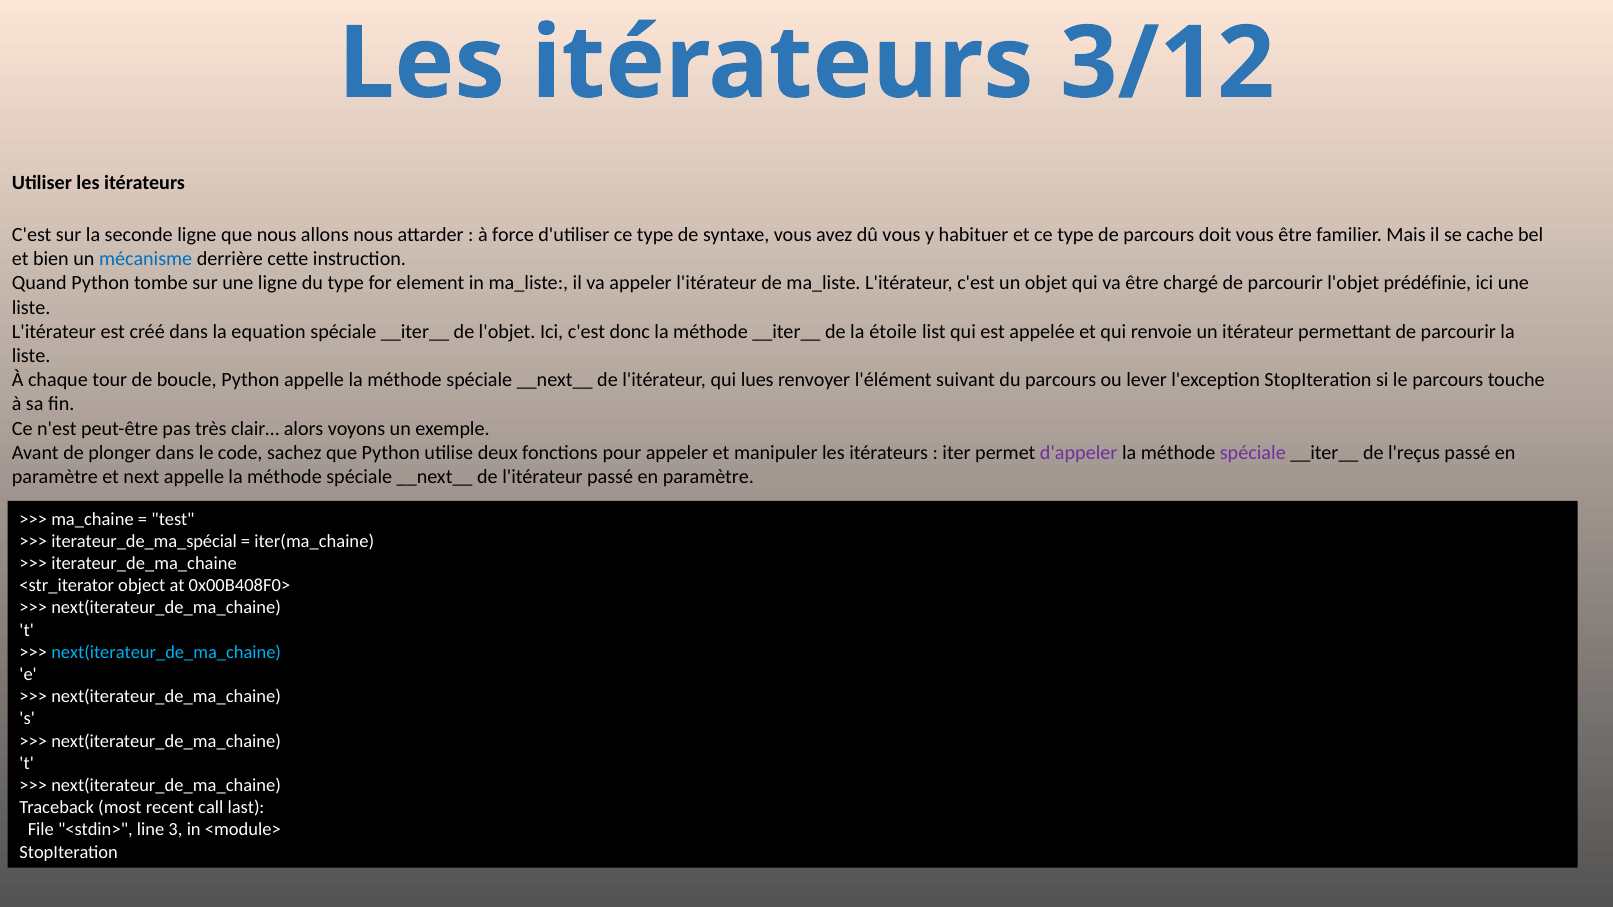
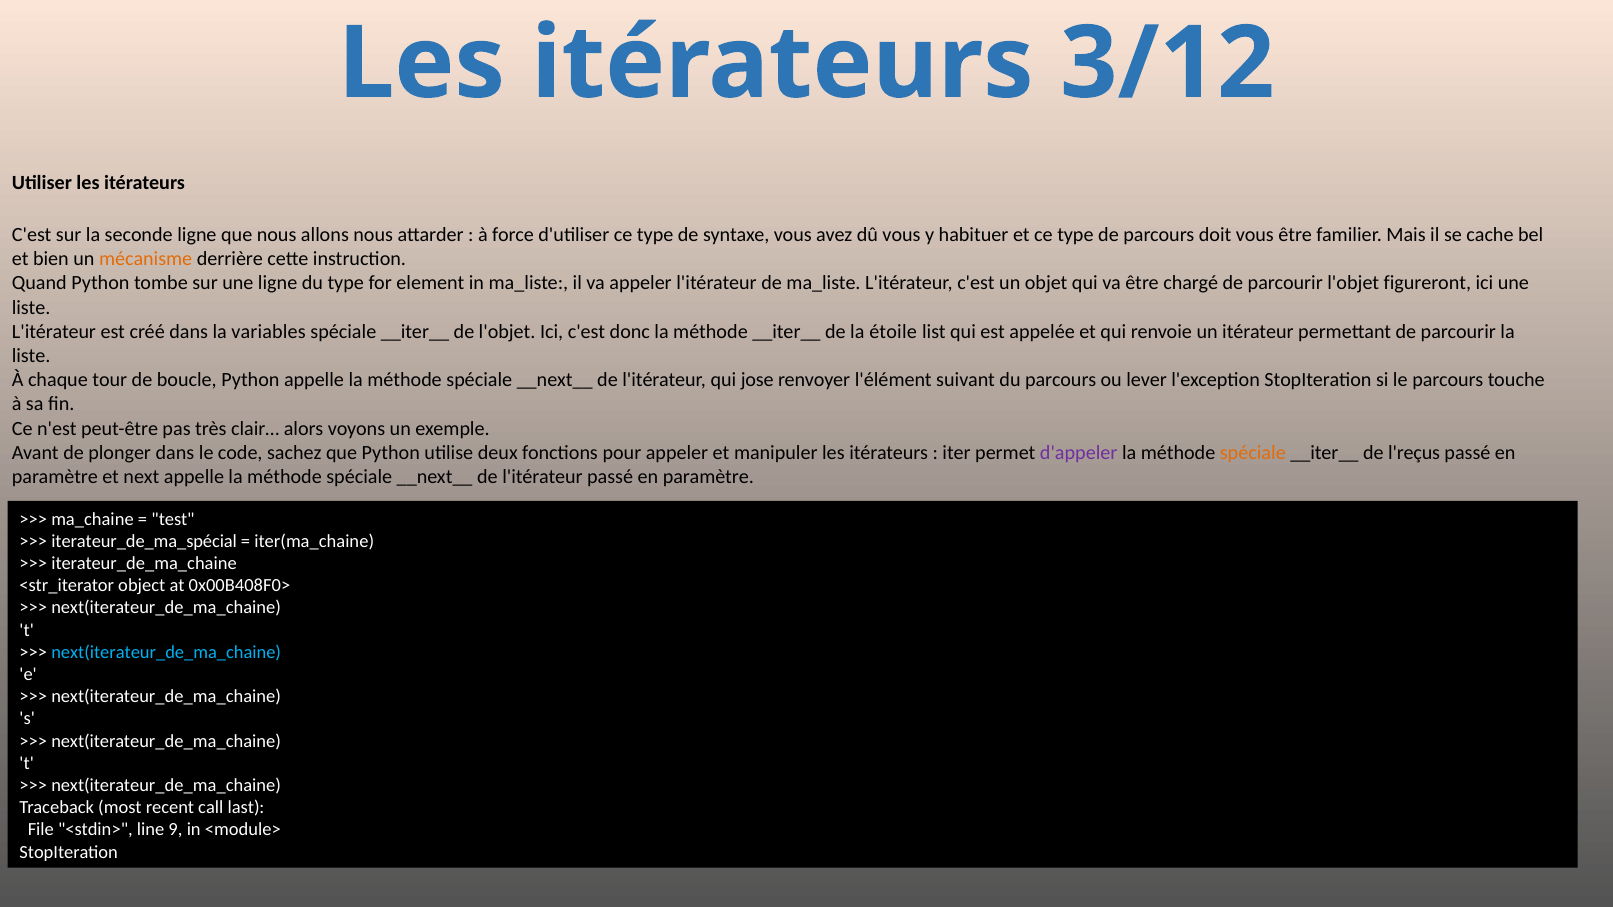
mécanisme colour: blue -> orange (146, 259)
prédéfinie: prédéfinie -> figureront (1427, 283)
equation: equation -> variables (269, 332)
lues: lues -> jose (757, 380)
spéciale colour: purple -> orange (1253, 453)
3: 3 -> 9 (175, 830)
